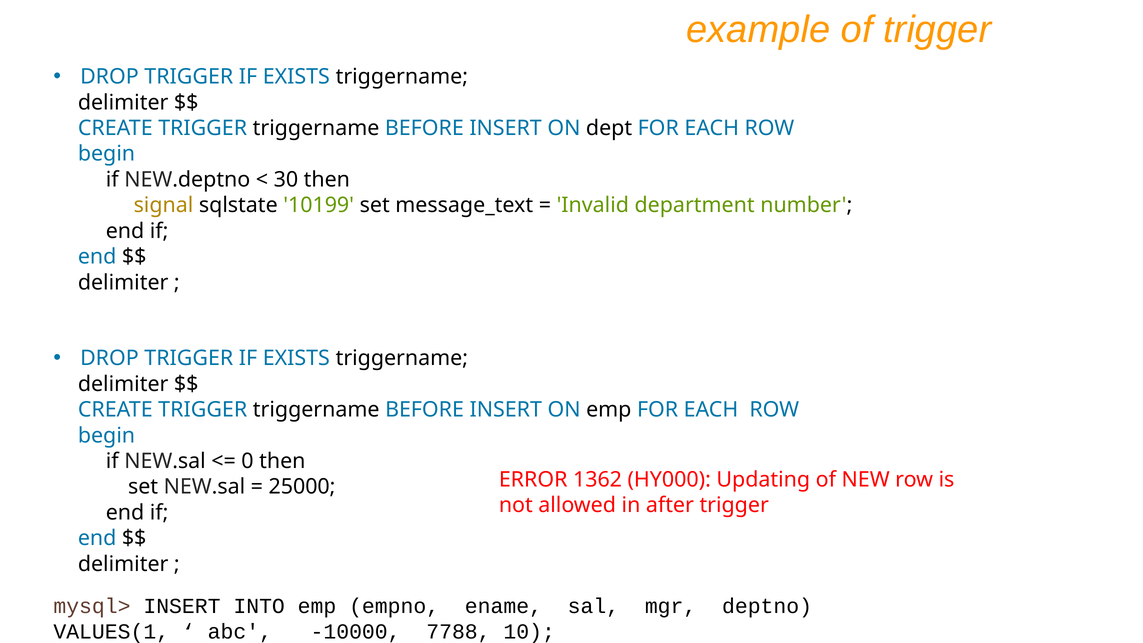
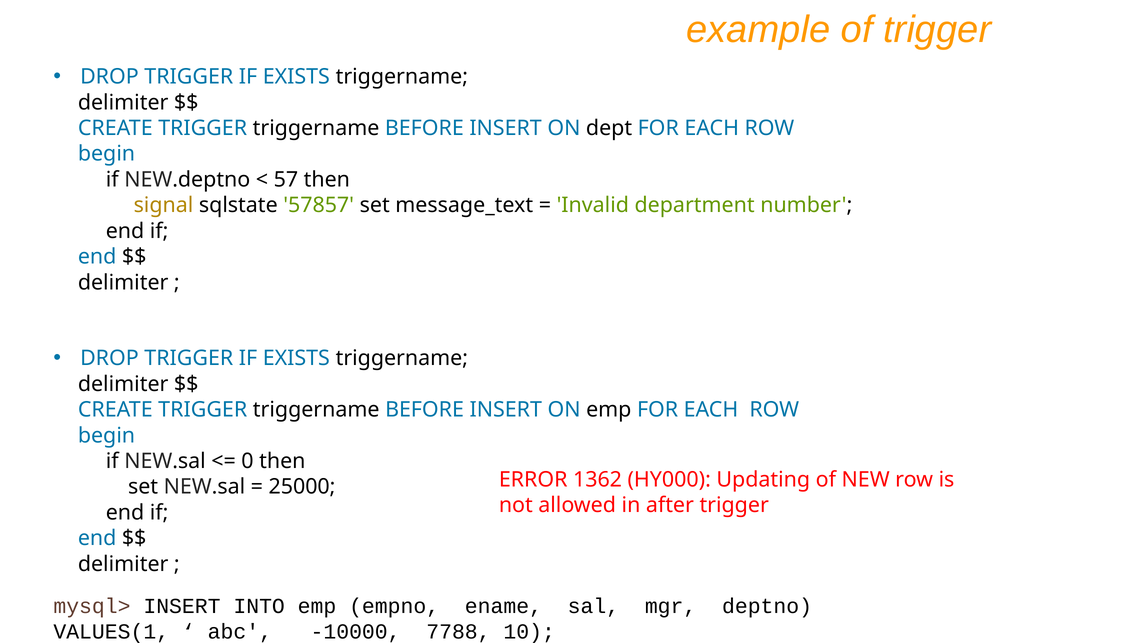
30: 30 -> 57 (286, 180)
10199: 10199 -> 57857 (319, 205)
